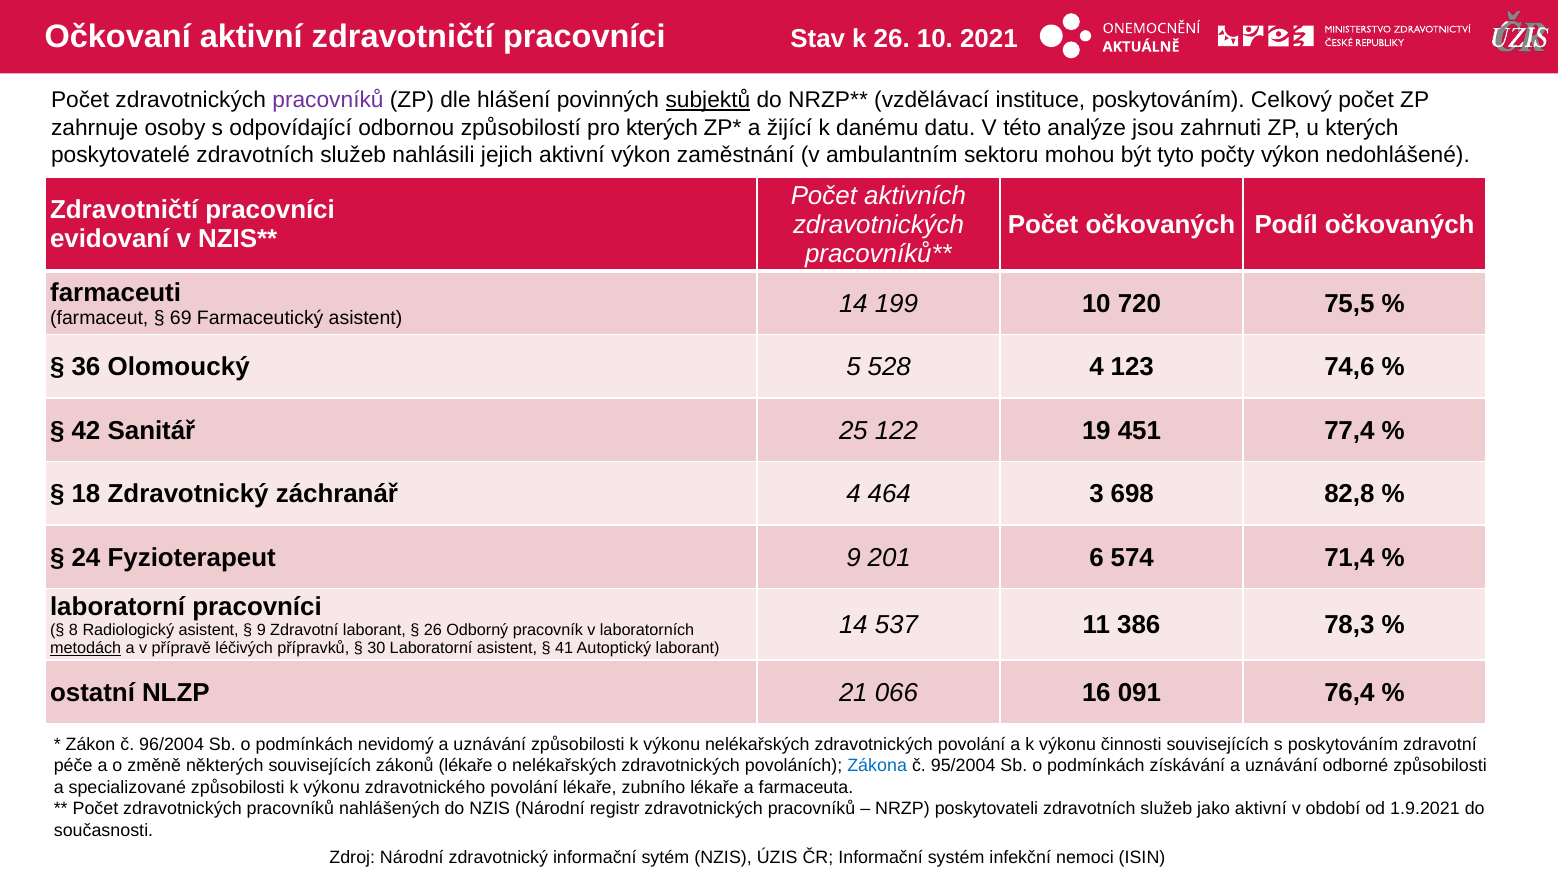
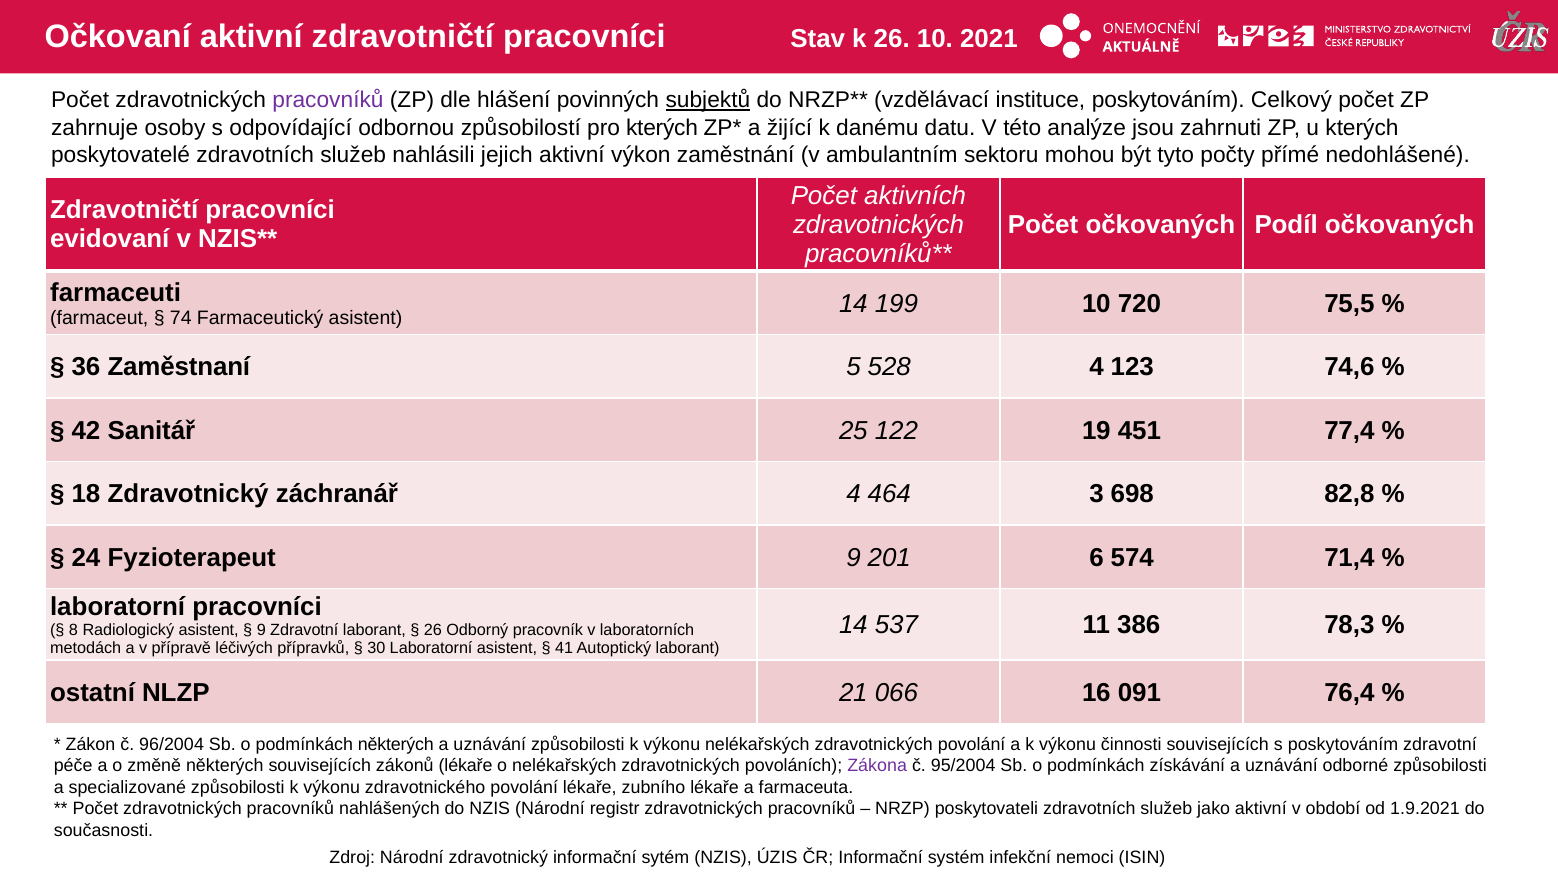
počty výkon: výkon -> přímé (1290, 155)
69: 69 -> 74 (181, 318)
Olomoucký: Olomoucký -> Zaměstnaní (179, 368)
metodách underline: present -> none (86, 649)
podmínkách nevidomý: nevidomý -> některých (396, 745)
Zákona colour: blue -> purple (877, 766)
